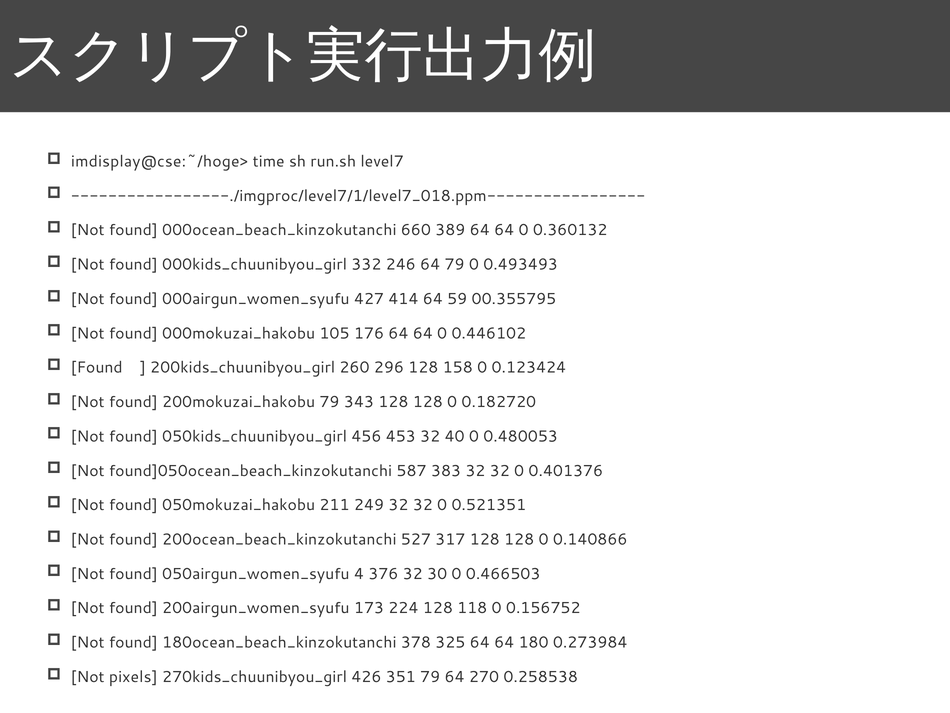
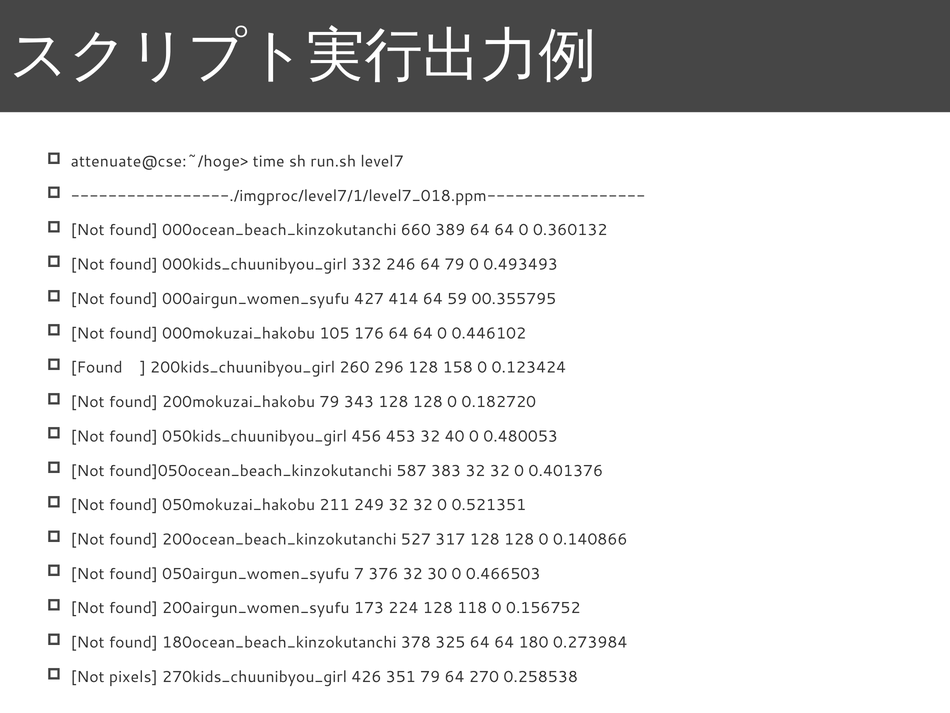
imdisplay@cse:~/hoge>: imdisplay@cse:~/hoge> -> attenuate@cse:~/hoge> (159, 161)
4: 4 -> 7 (359, 573)
